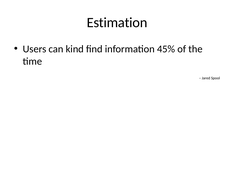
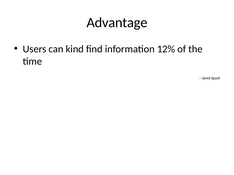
Estimation: Estimation -> Advantage (117, 23)
45%: 45% -> 12% (166, 49)
